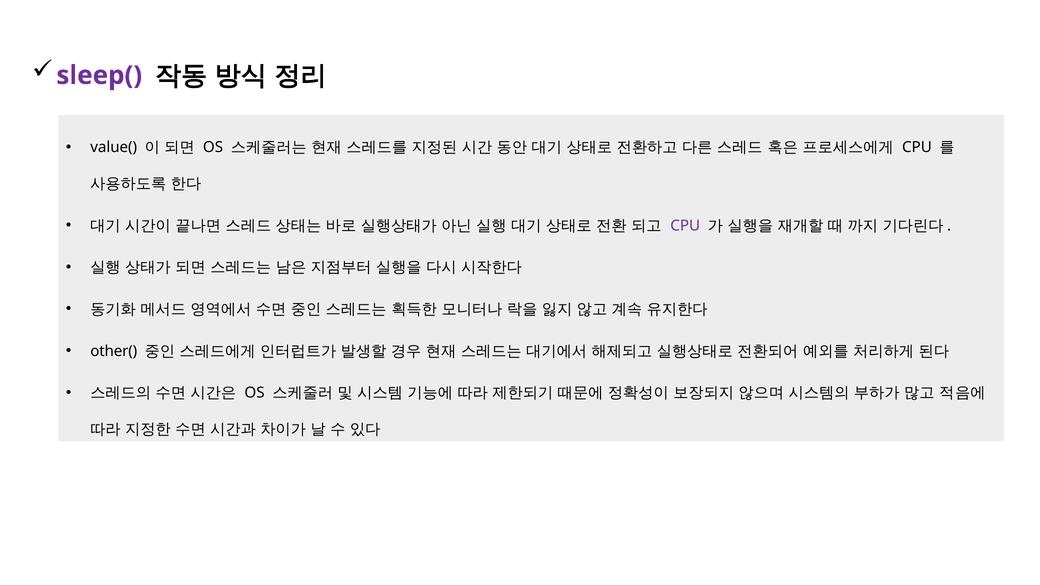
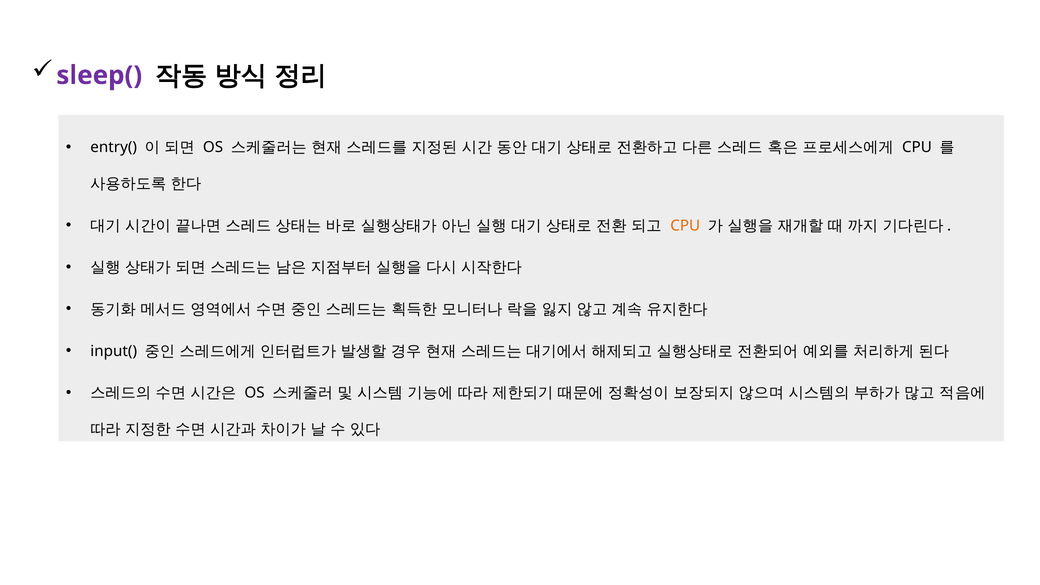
value(: value( -> entry( (114, 147)
CPU colour: purple -> orange (685, 226)
other(: other( -> input( (114, 351)
